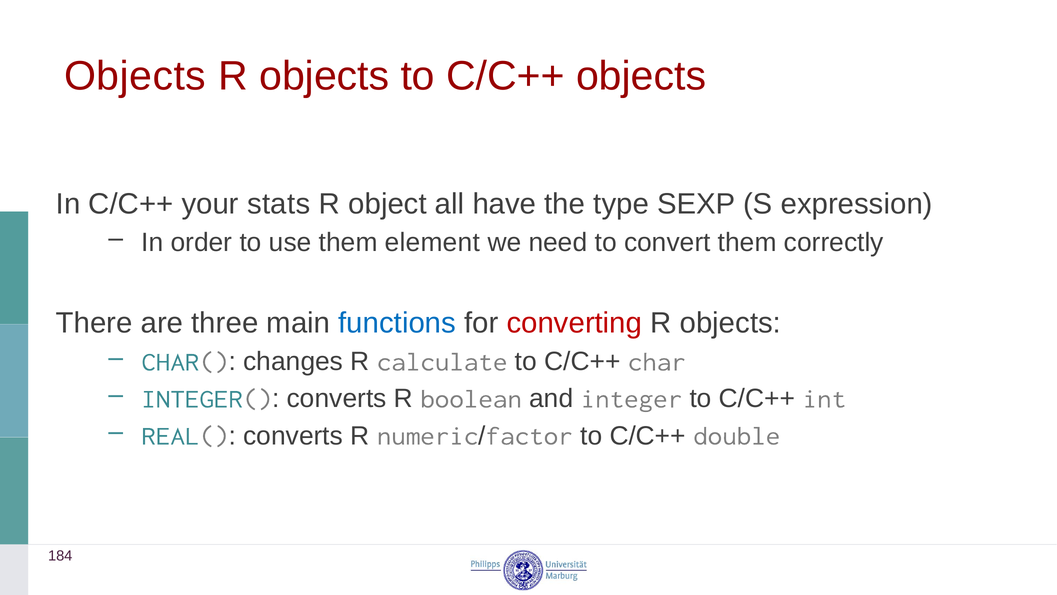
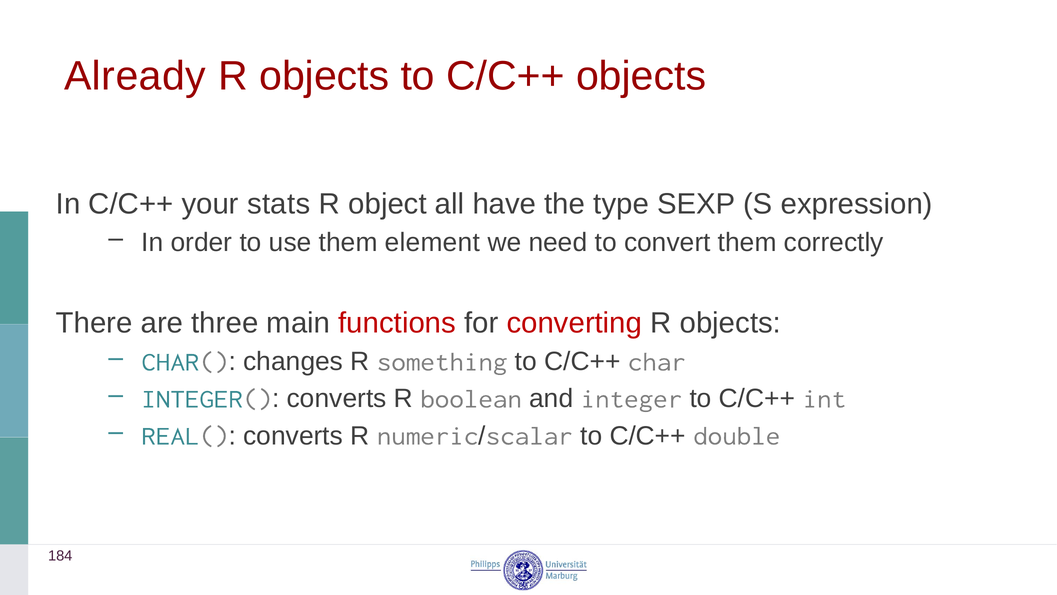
Objects: Objects -> Already (135, 76)
functions colour: blue -> red (397, 323)
calculate: calculate -> something (442, 361)
factor: factor -> scalar (529, 435)
